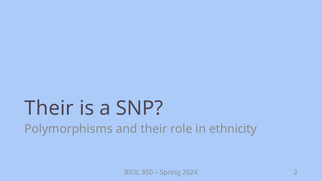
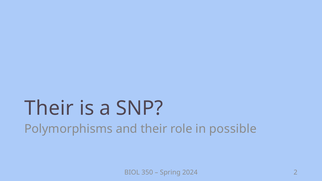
ethnicity: ethnicity -> possible (233, 129)
